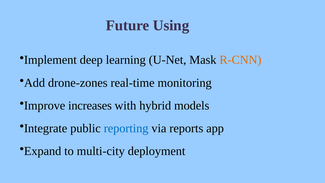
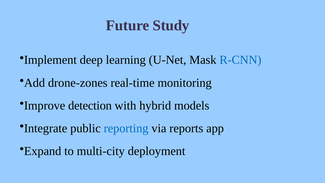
Using: Using -> Study (171, 25)
R-CNN colour: orange -> blue (240, 60)
increases: increases -> detection (90, 105)
